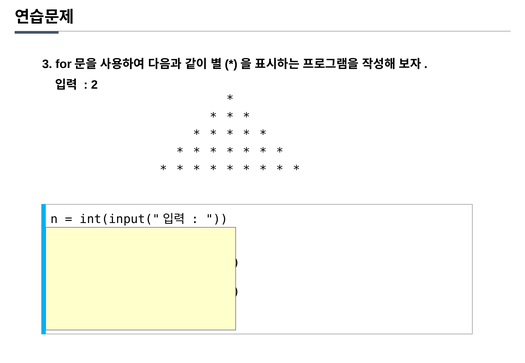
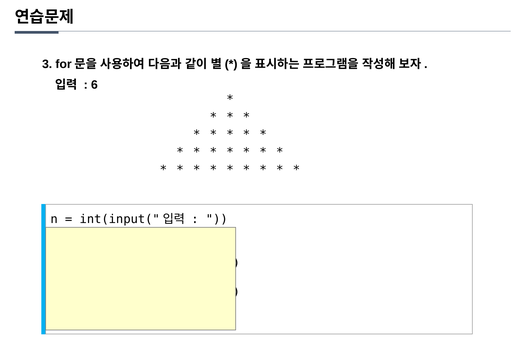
2: 2 -> 6 (94, 85)
